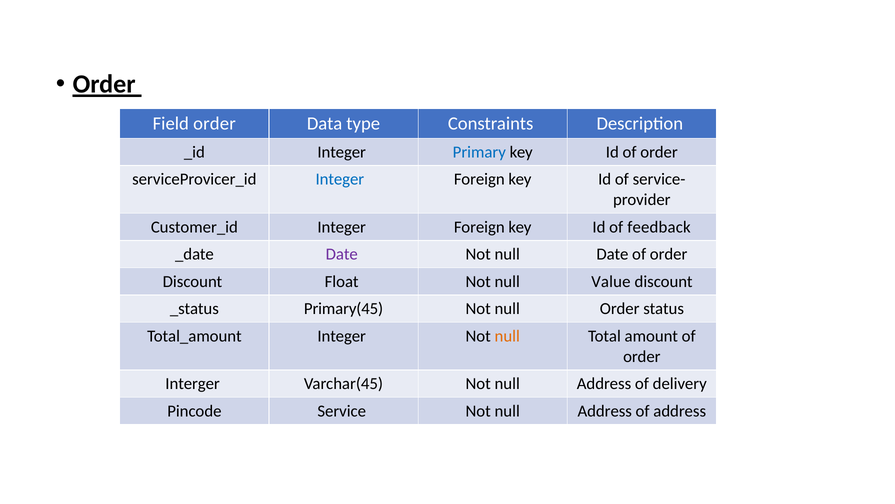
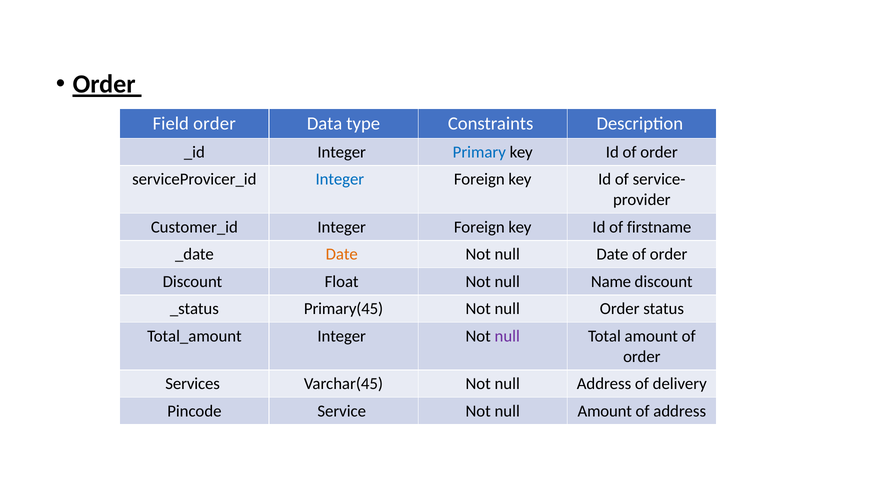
feedback: feedback -> firstname (659, 227)
Date colour: purple -> orange (342, 254)
Value: Value -> Name (611, 281)
null colour: orange -> purple (507, 336)
Interger: Interger -> Services (193, 383)
Address: Address -> Amount (605, 411)
